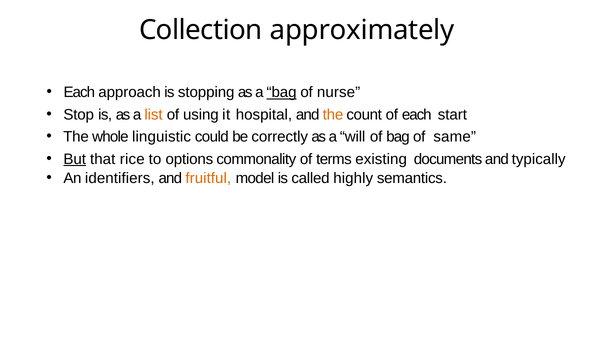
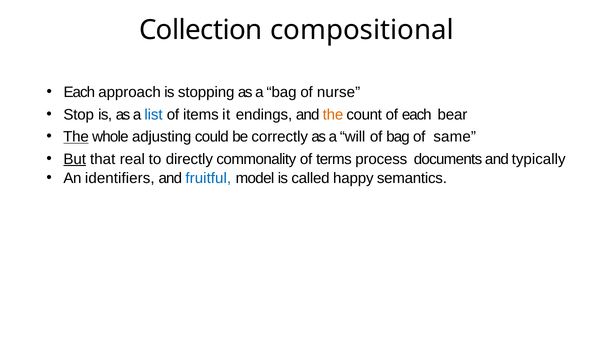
approximately: approximately -> compositional (362, 30)
bag underline: present -> none (282, 92)
list colour: orange -> blue (154, 114)
using: using -> items (201, 114)
hospital: hospital -> endings (264, 114)
start: start -> bear (452, 114)
The underline: none -> present (76, 137)
linguistic: linguistic -> adjusting (162, 137)
rice: rice -> real (132, 159)
options: options -> directly (189, 159)
existing: existing -> process (381, 159)
fruitful colour: orange -> blue (208, 178)
highly: highly -> happy (353, 178)
